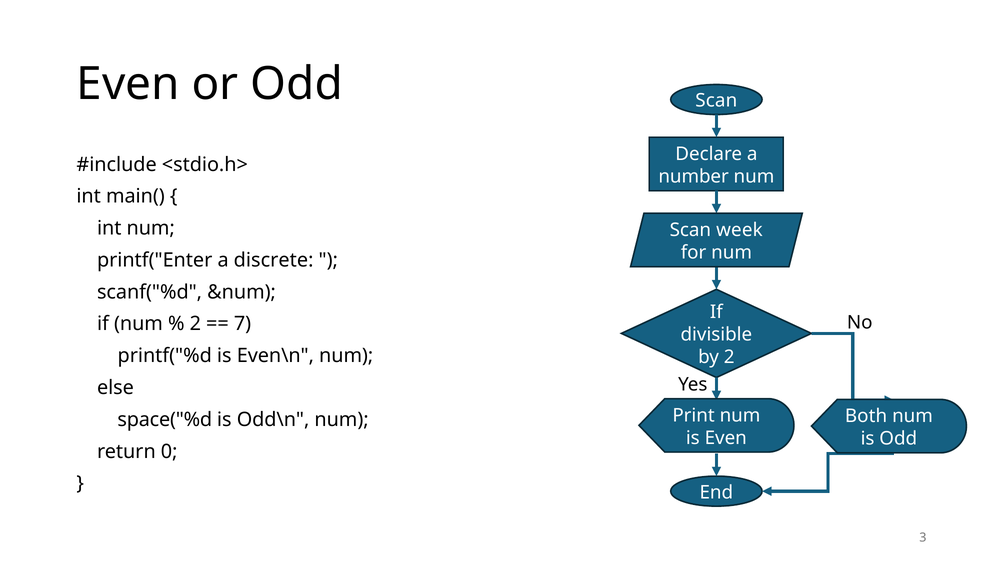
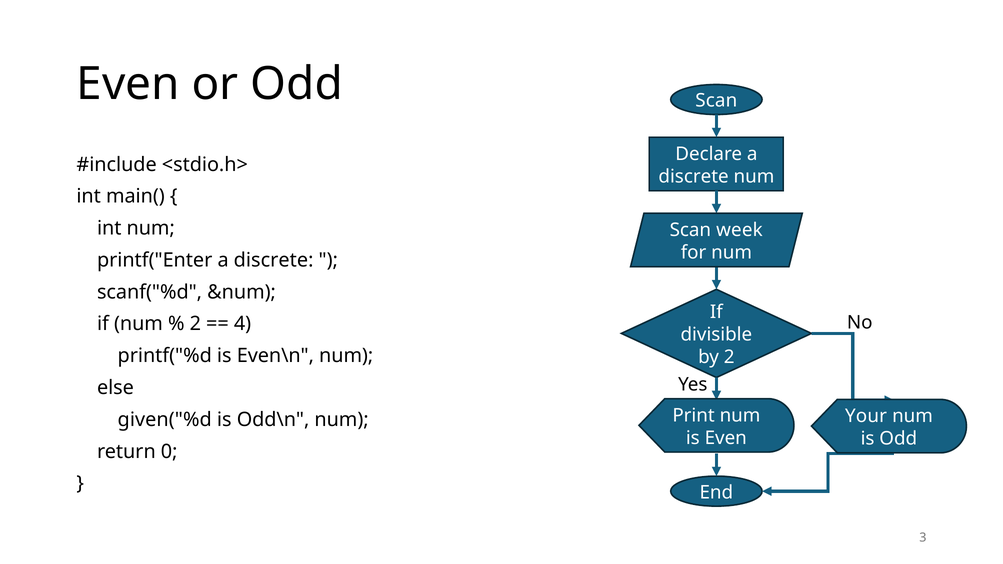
number: number -> discrete (694, 177)
7: 7 -> 4 (243, 324)
Both: Both -> Your (866, 416)
space("%d: space("%d -> given("%d (165, 420)
